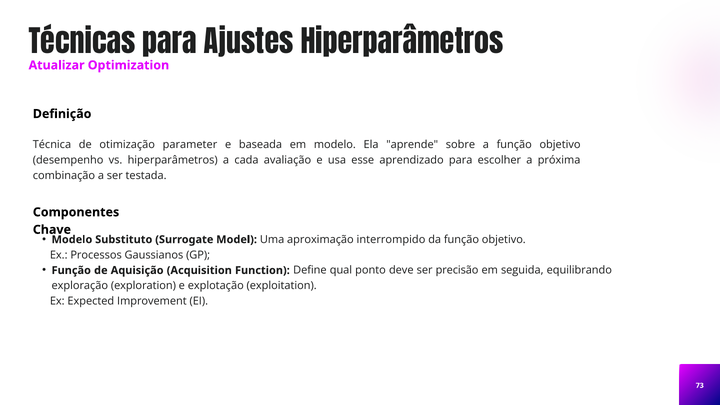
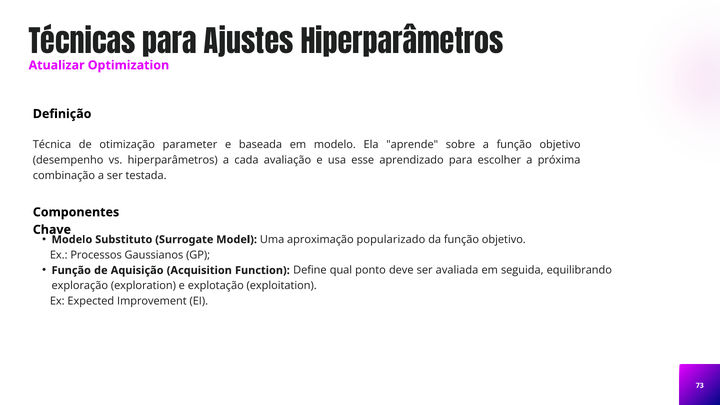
interrompido: interrompido -> popularizado (391, 240)
precisão: precisão -> avaliada (457, 270)
